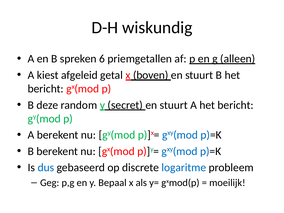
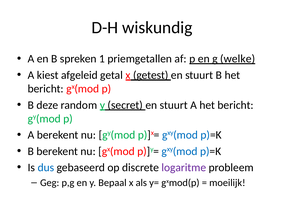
6: 6 -> 1 (102, 59)
alleen: alleen -> welke (238, 59)
boven: boven -> getest (151, 75)
logaritme colour: blue -> purple (184, 168)
